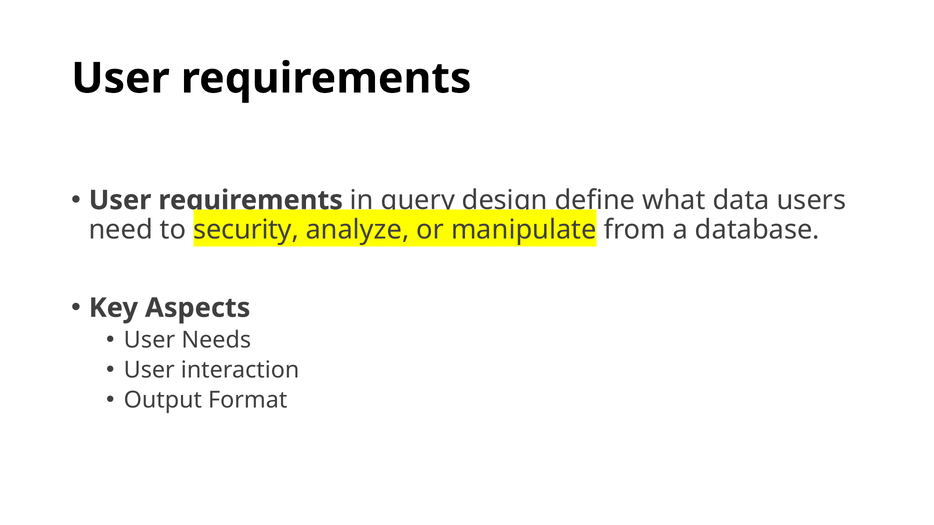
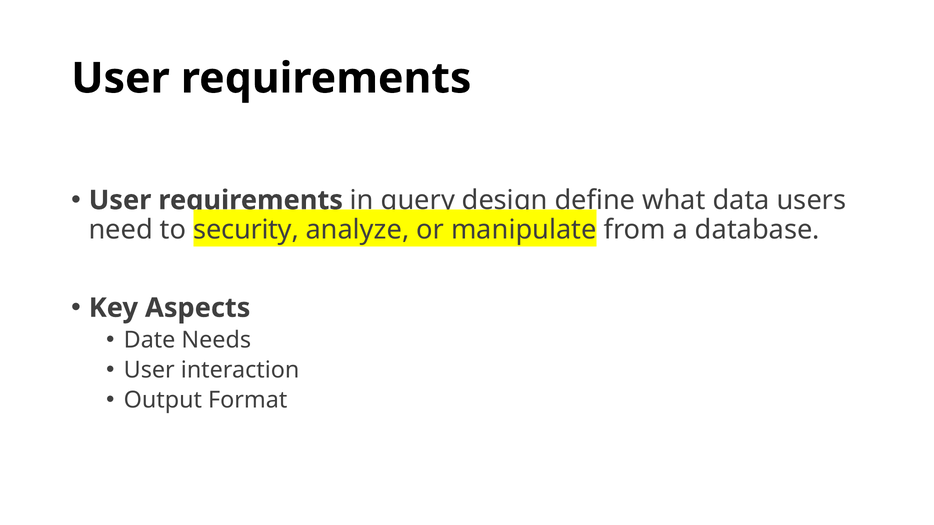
User: User -> Date (150, 340)
